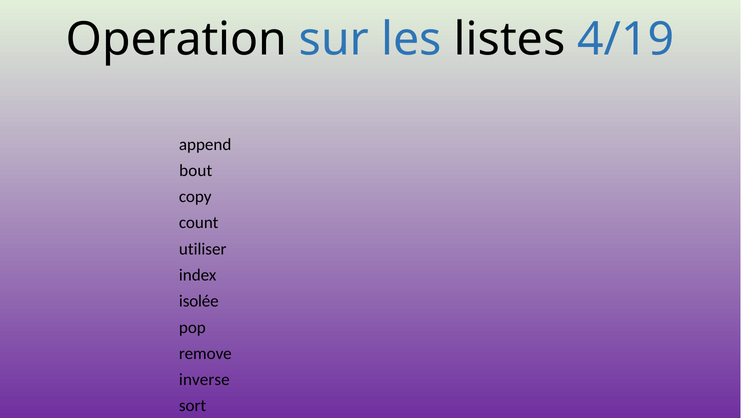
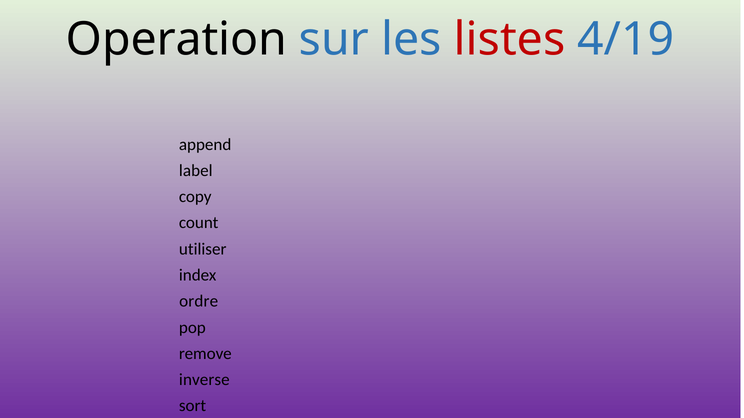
listes colour: black -> red (510, 40)
bout: bout -> label (196, 171)
isolée: isolée -> ordre (199, 302)
